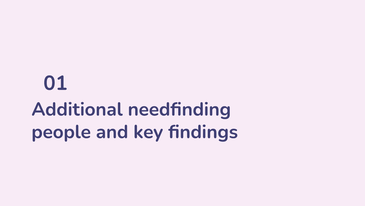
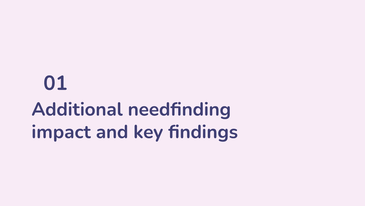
people: people -> impact (61, 131)
